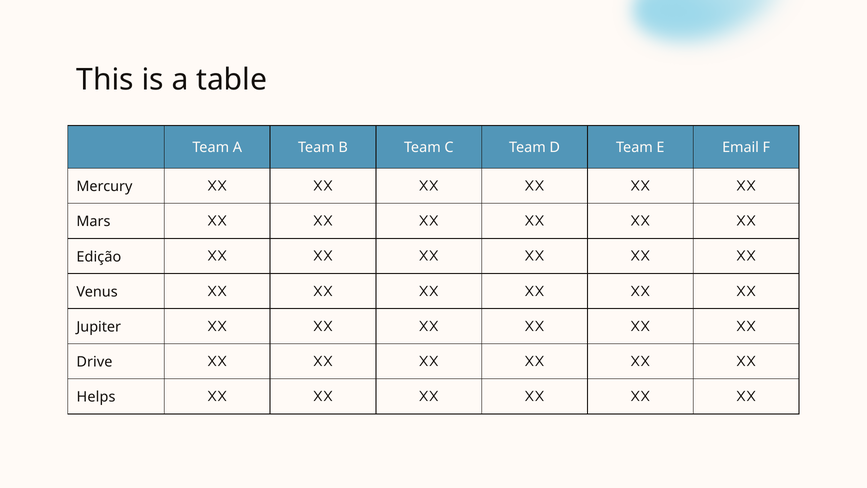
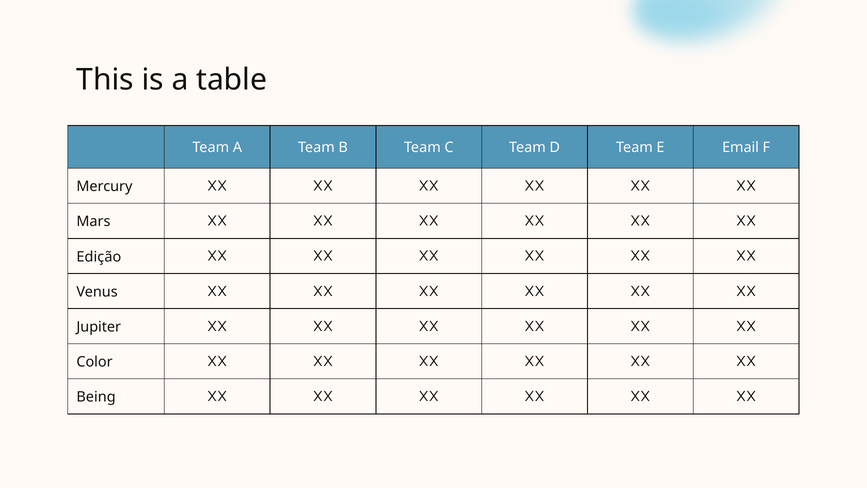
Drive: Drive -> Color (95, 362)
Helps: Helps -> Being (96, 397)
